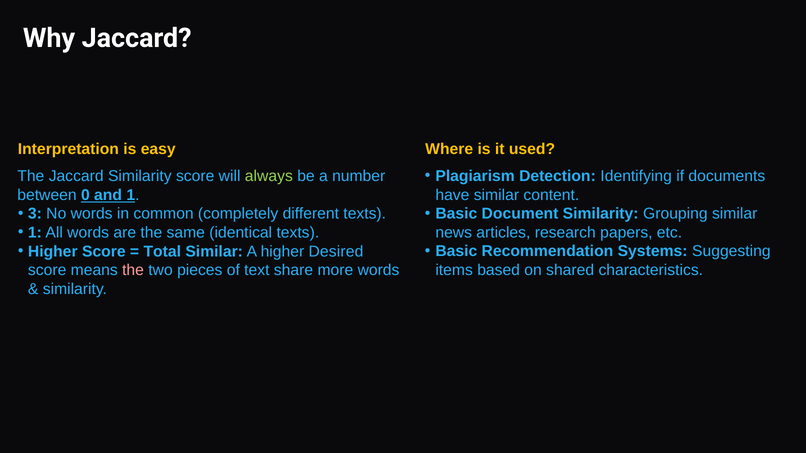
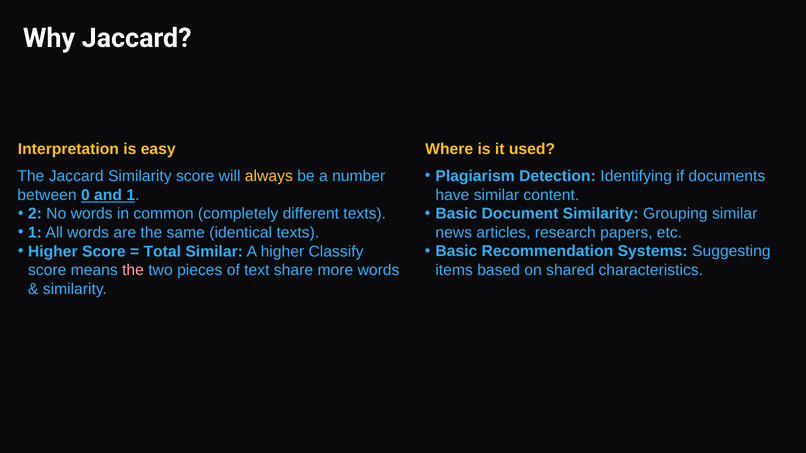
always colour: light green -> yellow (269, 176)
3: 3 -> 2 (35, 214)
Desired: Desired -> Classify (336, 252)
